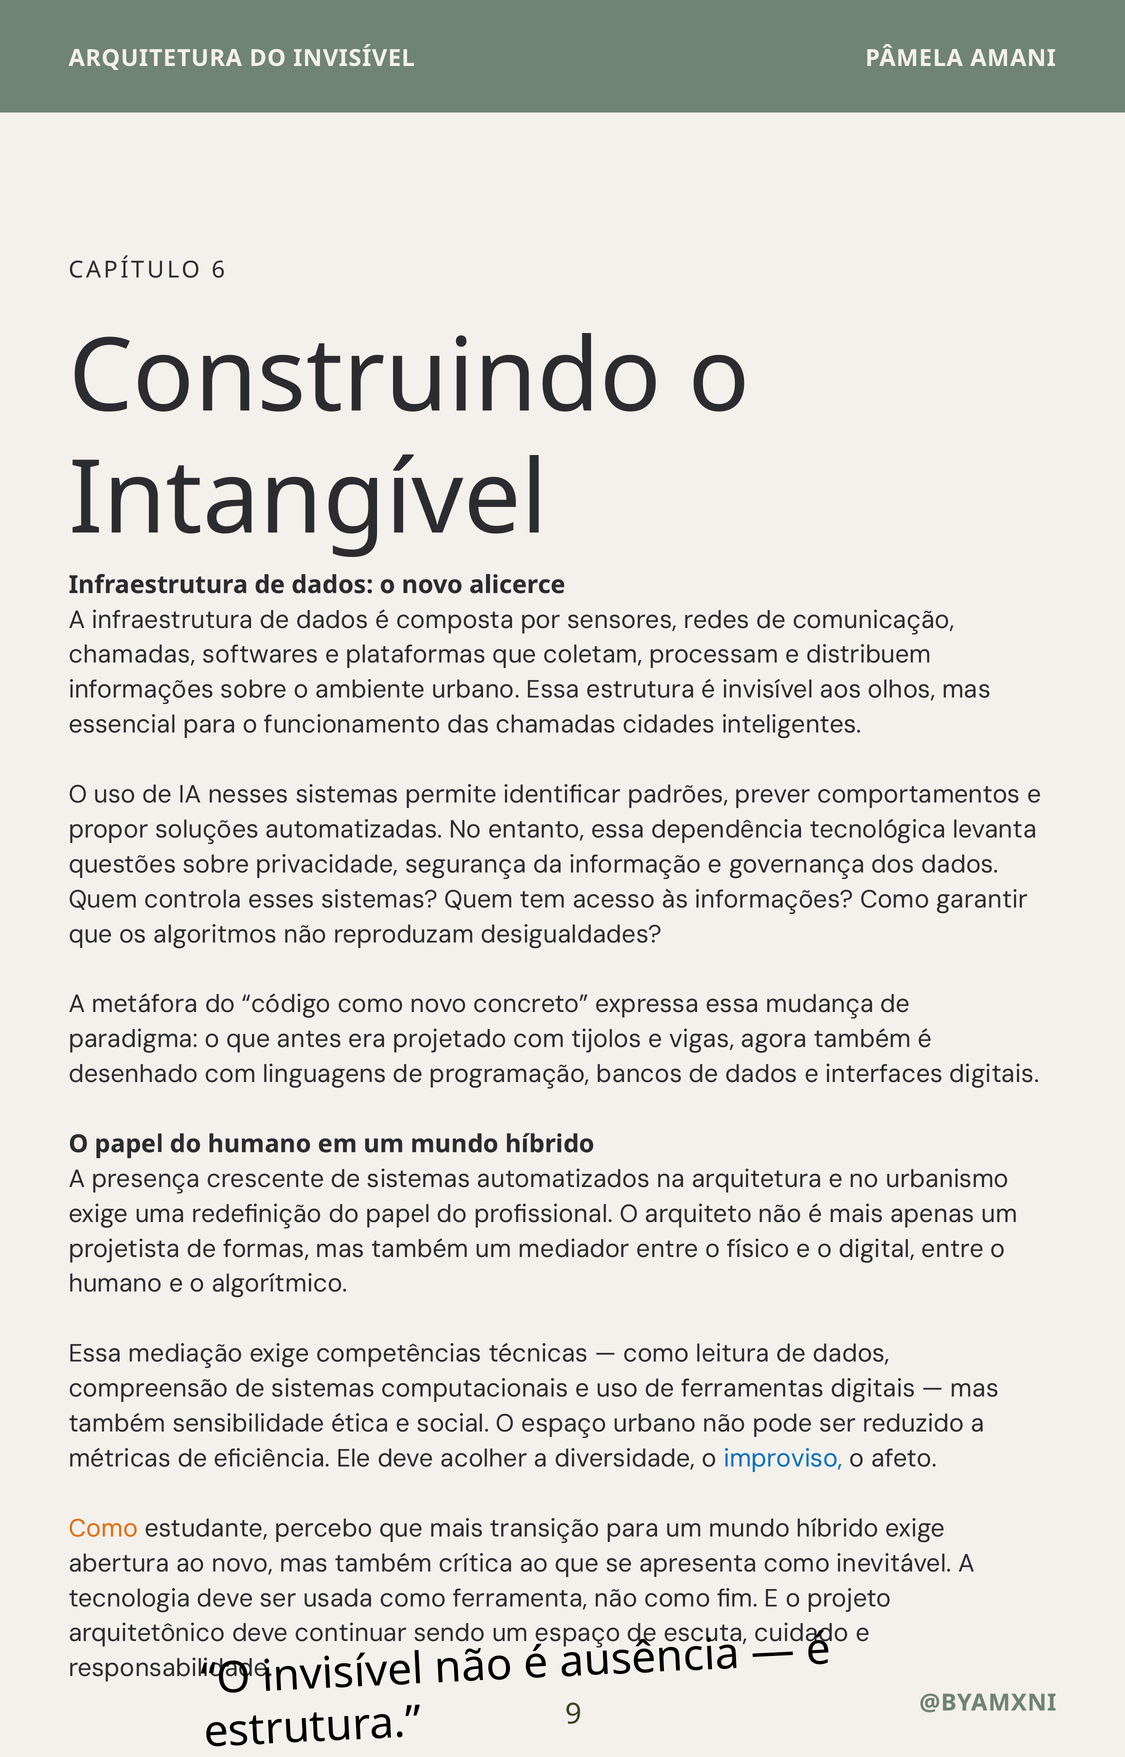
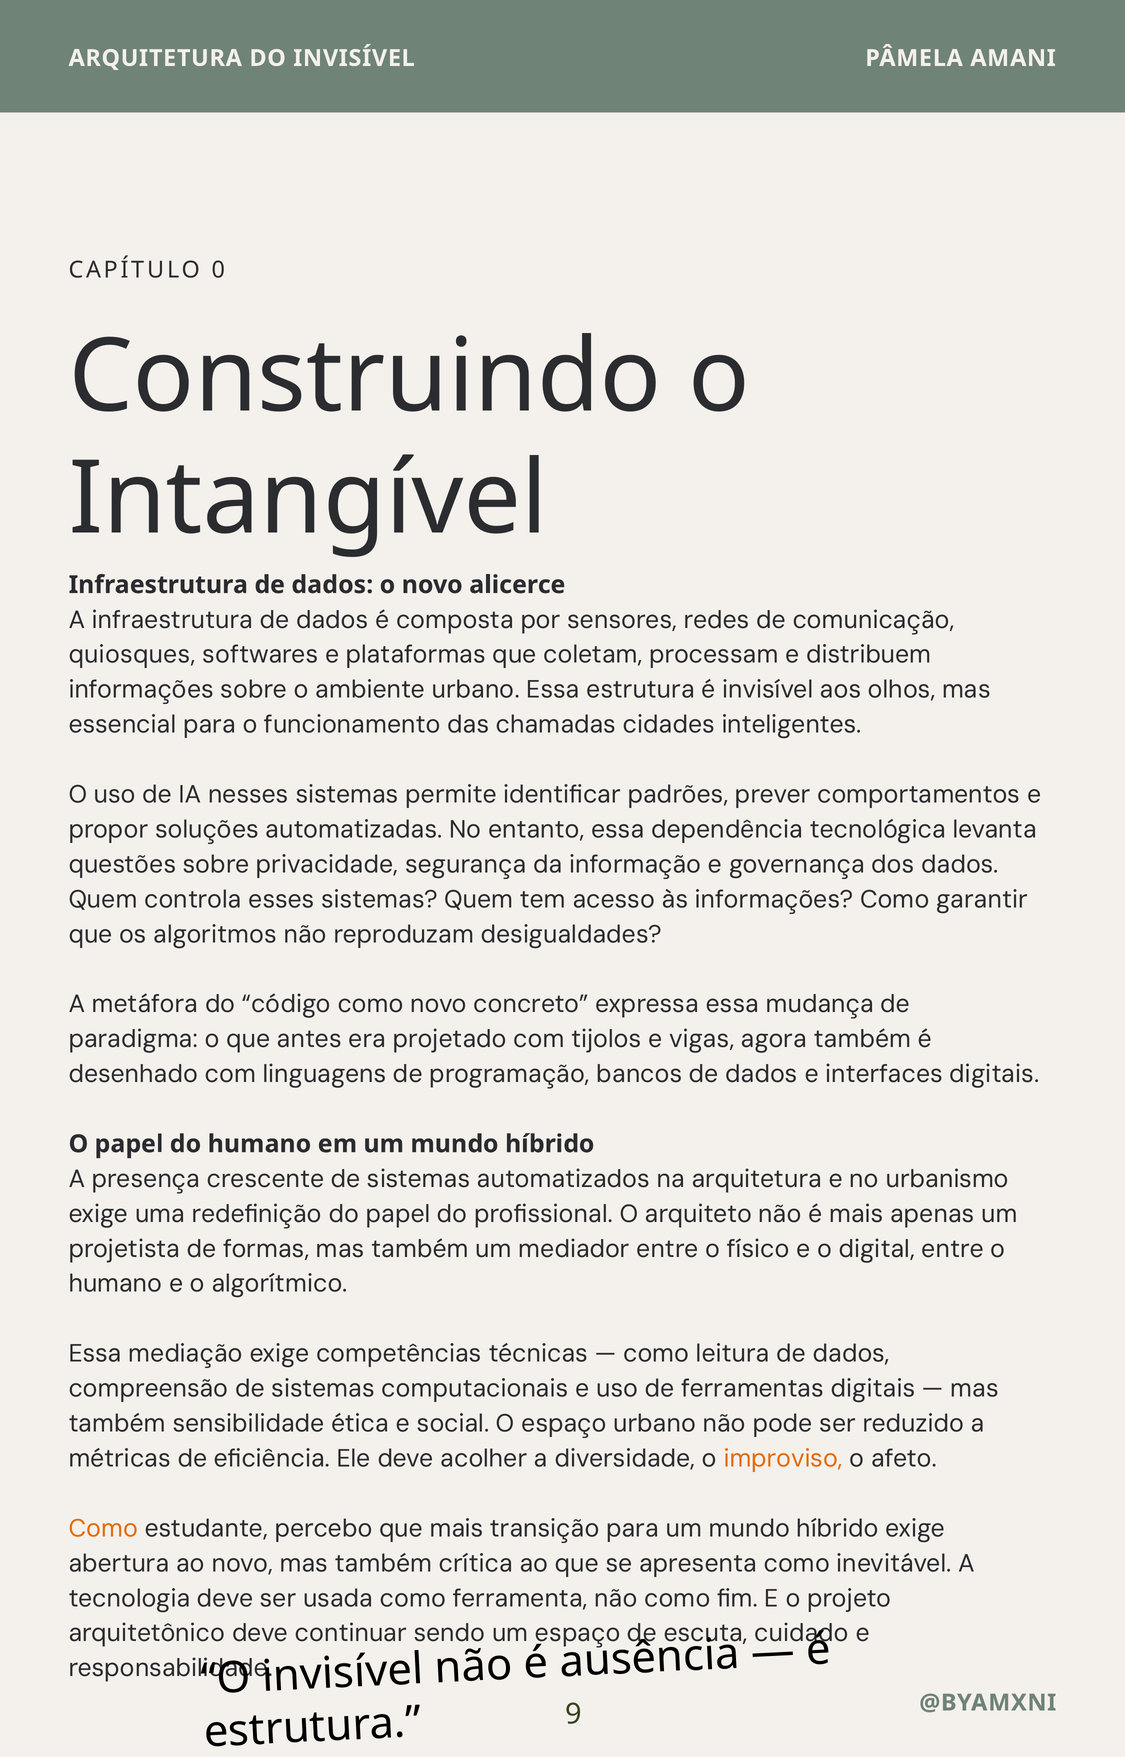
6: 6 -> 0 (218, 270)
chamadas: chamadas -> quiosques (132, 655)
improviso colour: blue -> orange (783, 1459)
